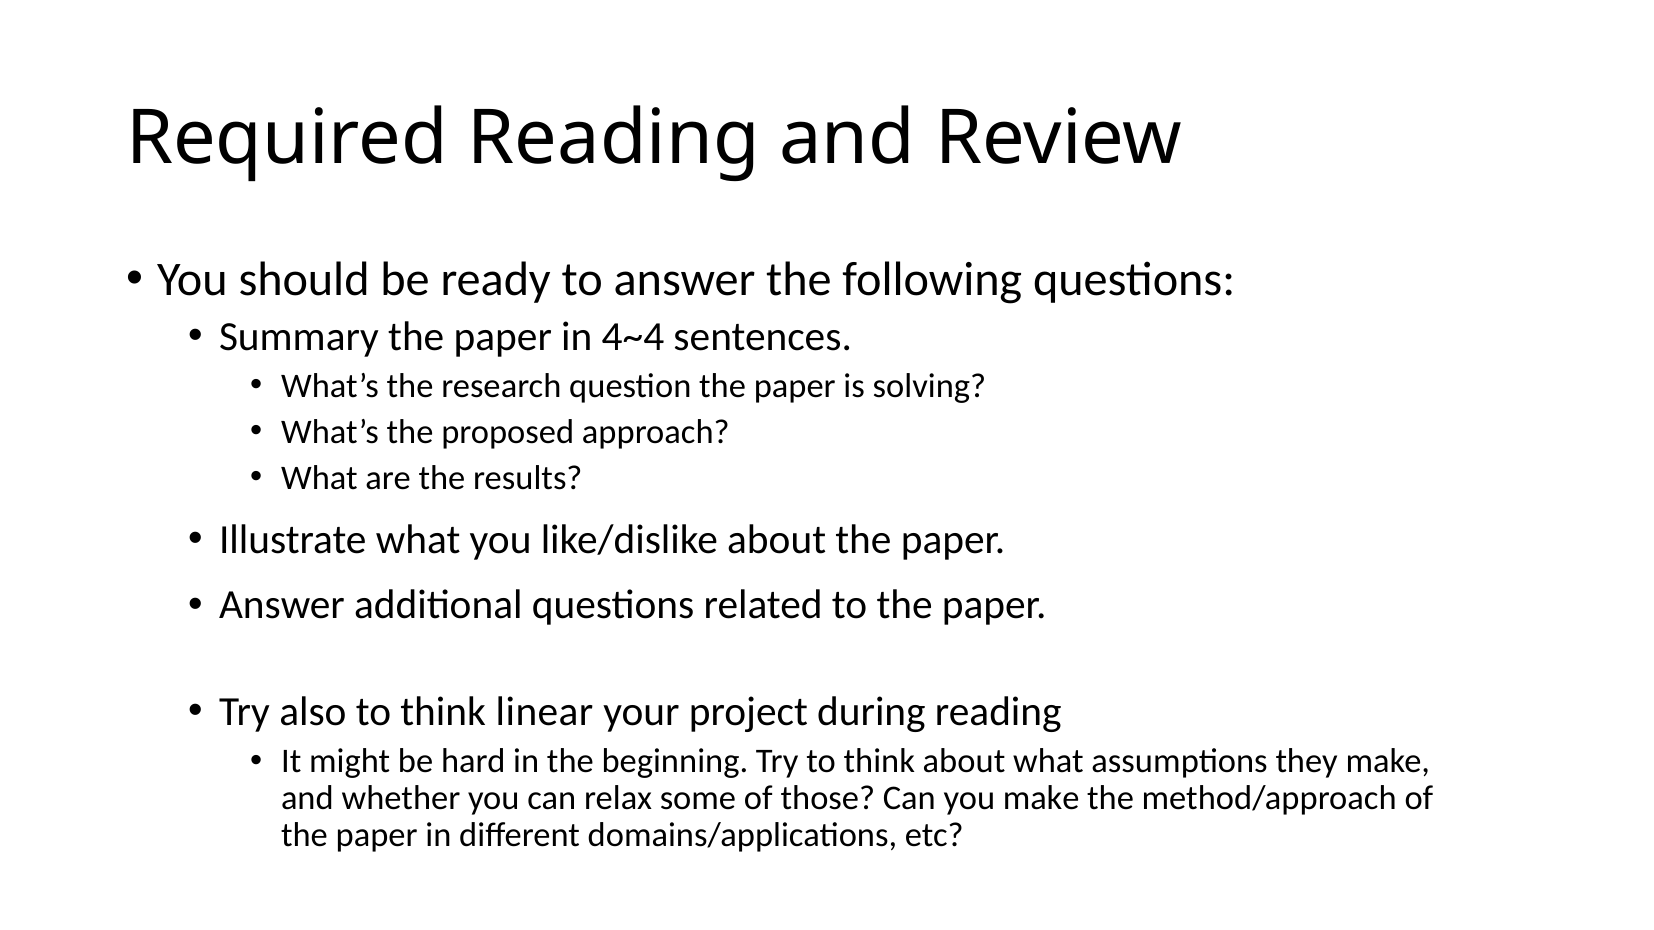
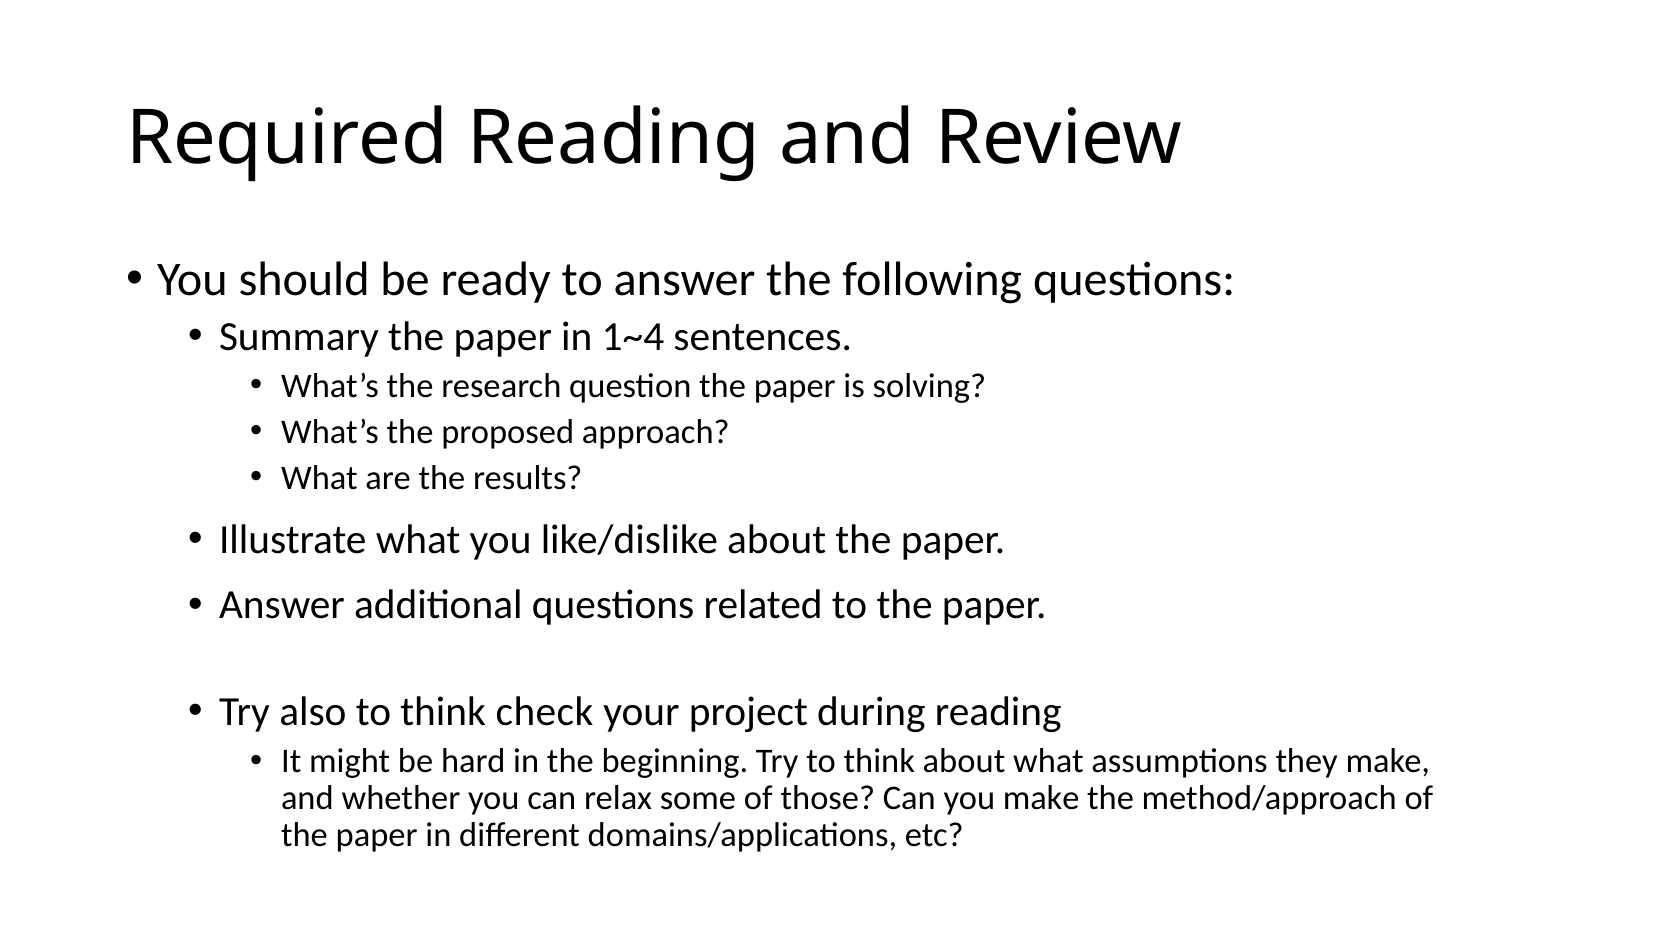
4~4: 4~4 -> 1~4 (633, 337)
linear: linear -> check (544, 712)
